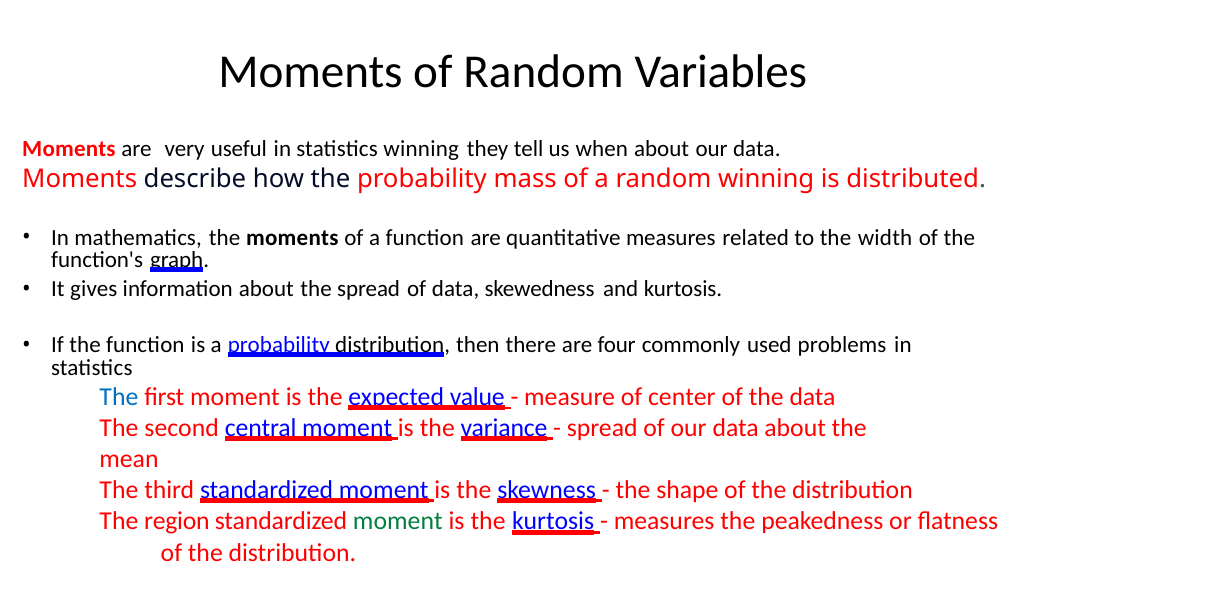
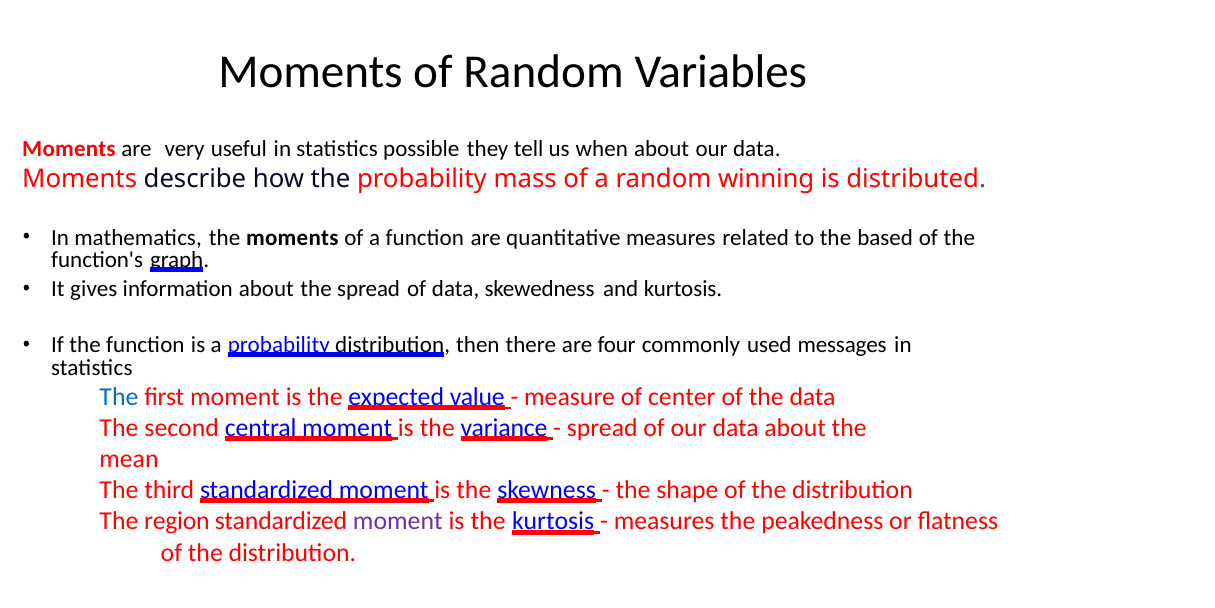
statistics winning: winning -> possible (421, 148)
width: width -> based (885, 238)
problems: problems -> messages (842, 344)
moment colour: green -> purple (398, 521)
